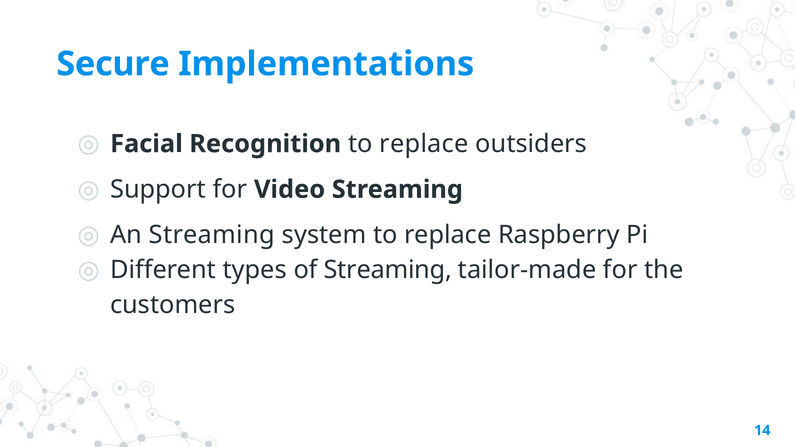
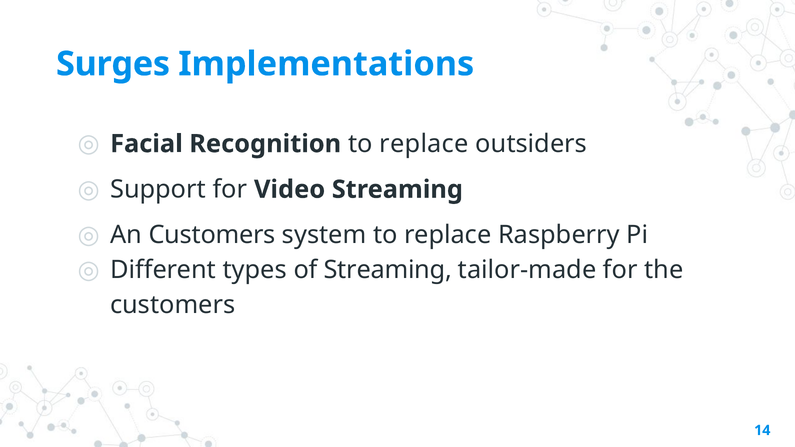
Secure: Secure -> Surges (113, 64)
An Streaming: Streaming -> Customers (212, 235)
